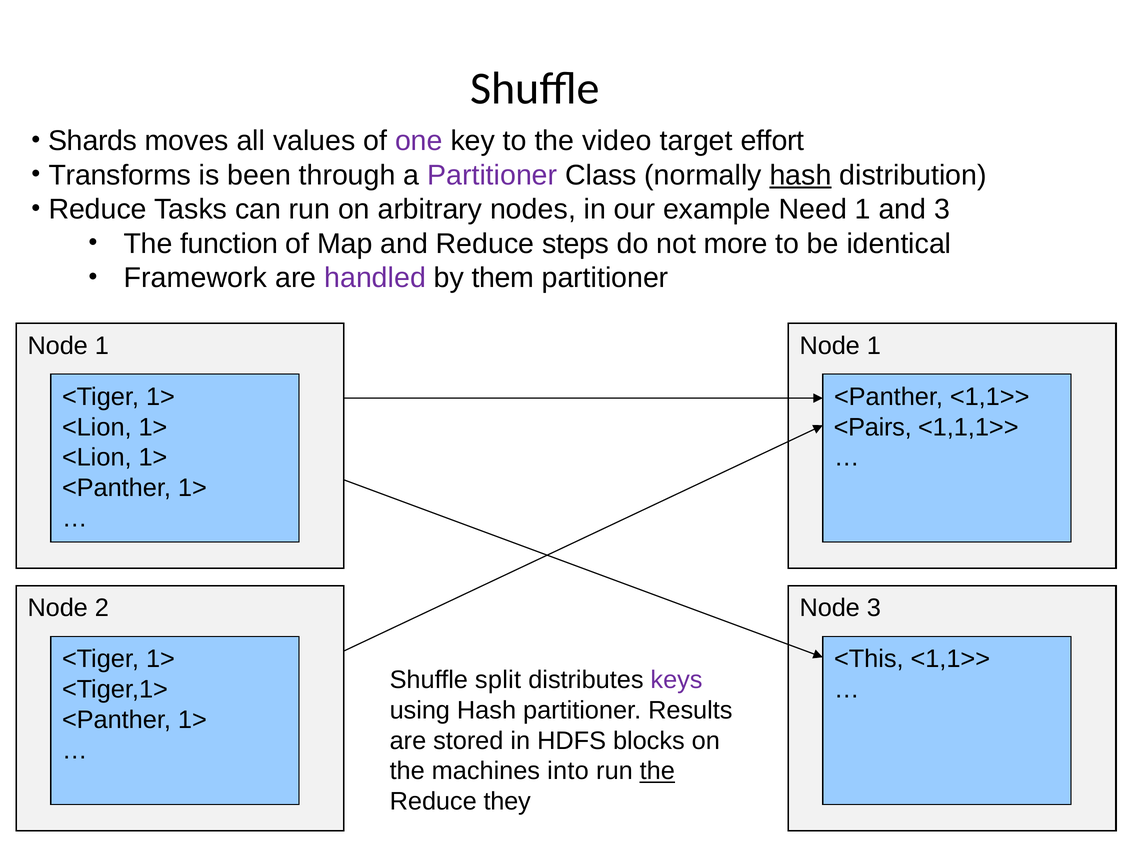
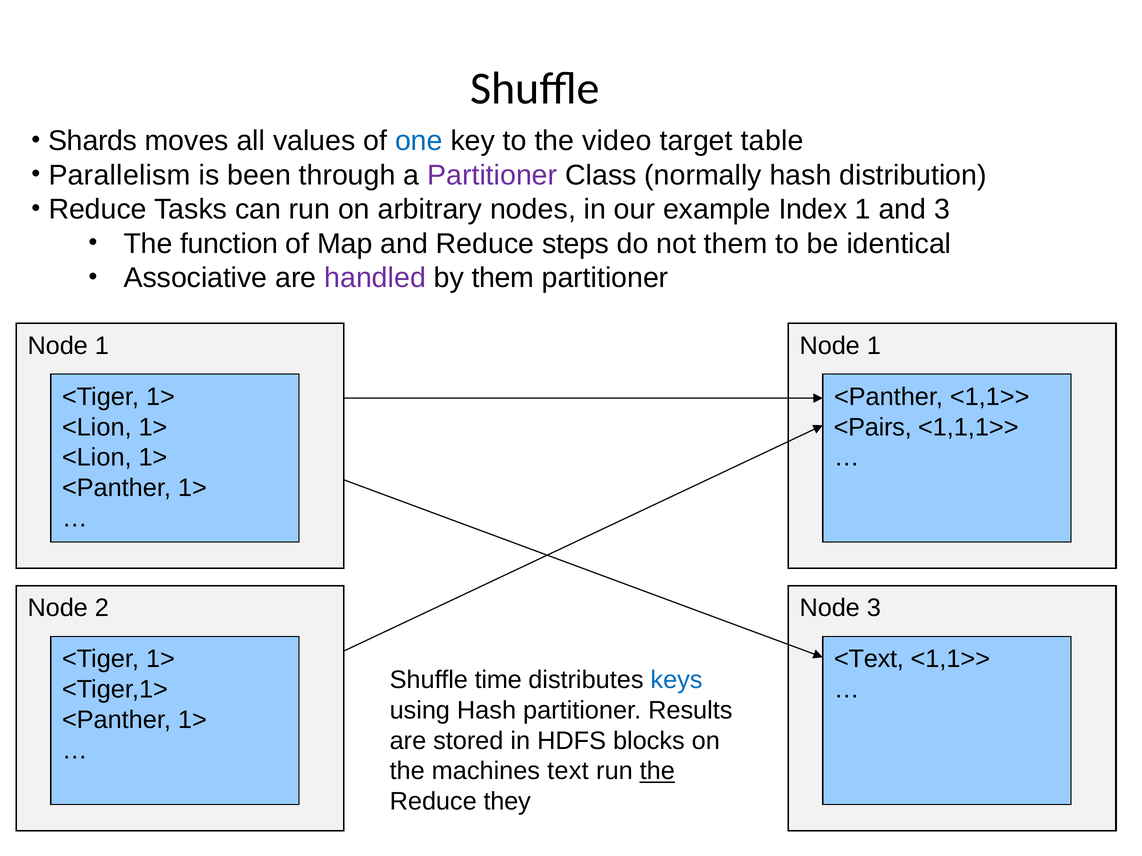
one colour: purple -> blue (419, 141)
effort: effort -> table (772, 141)
Transforms: Transforms -> Parallelism (120, 175)
hash underline: present -> none (801, 175)
Need: Need -> Index (813, 210)
not more: more -> them (736, 244)
Framework: Framework -> Associative (195, 278)
<This: <This -> <Text (869, 659)
split: split -> time (498, 680)
keys colour: purple -> blue (677, 680)
into: into -> text (568, 772)
